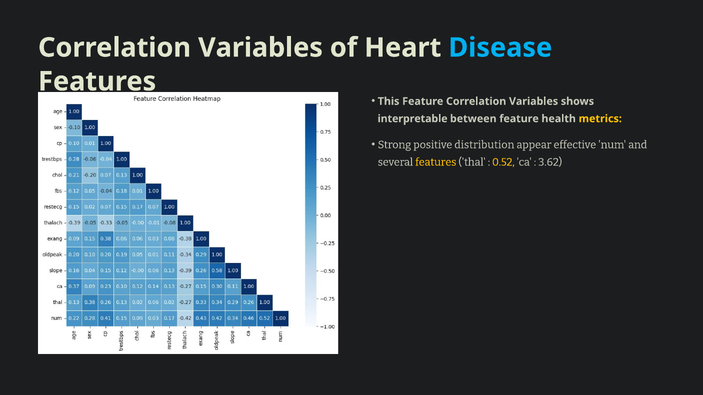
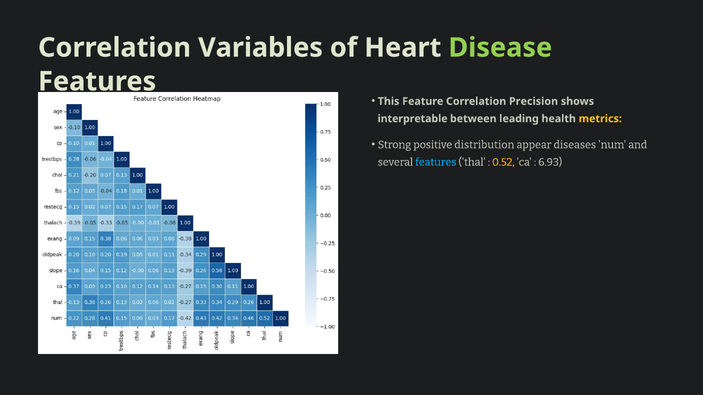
Disease colour: light blue -> light green (500, 48)
Feature Correlation Variables: Variables -> Precision (534, 101)
between feature: feature -> leading (519, 119)
effective: effective -> diseases (575, 145)
features colour: yellow -> light blue (436, 162)
3.62: 3.62 -> 6.93 (550, 162)
